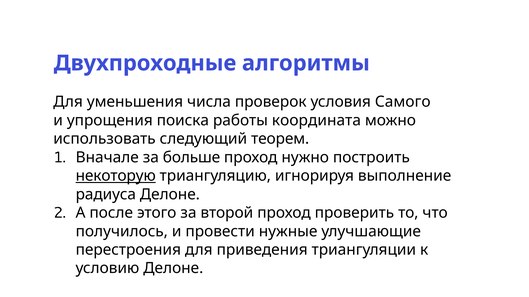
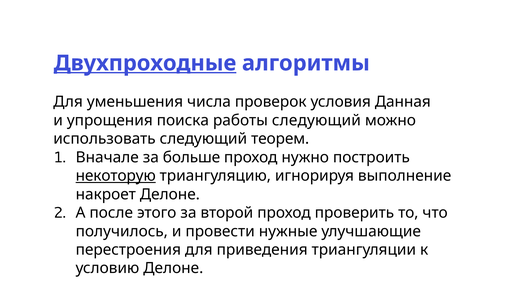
Двухпроходные underline: none -> present (145, 63)
Самого: Самого -> Данная (403, 102)
работы координата: координата -> следующий (316, 121)
радиуса: радиуса -> накроет (106, 195)
